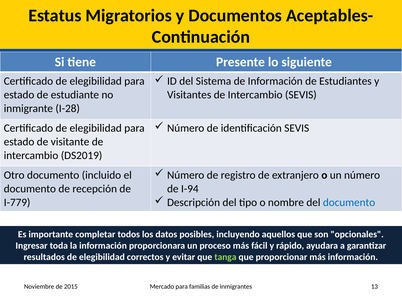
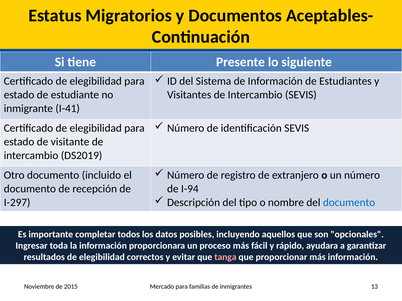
I-28: I-28 -> I-41 (68, 109)
I-779: I-779 -> I-297 (17, 203)
tanga colour: light green -> pink (225, 258)
